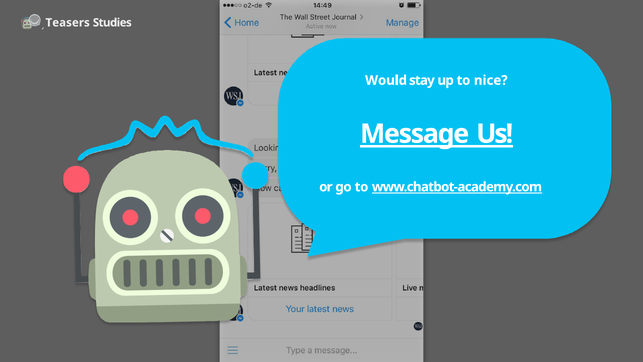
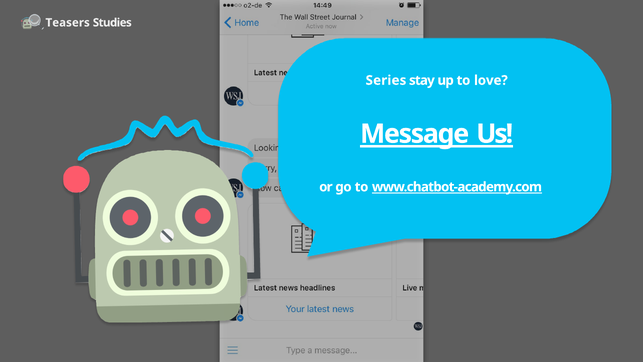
Would: Would -> Series (386, 80)
nice: nice -> love (491, 80)
